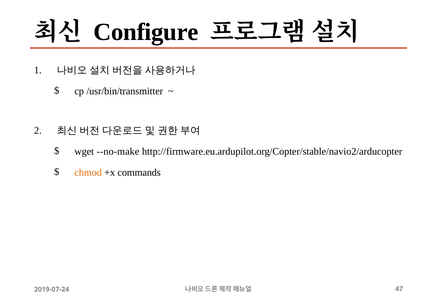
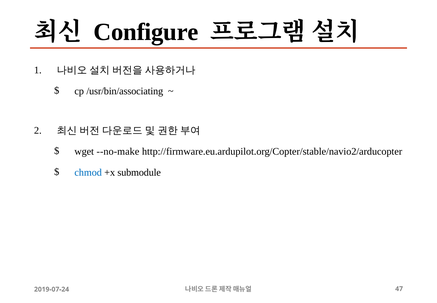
/usr/bin/transmitter: /usr/bin/transmitter -> /usr/bin/associating (125, 91)
chmod colour: orange -> blue (88, 172)
commands: commands -> submodule (139, 172)
